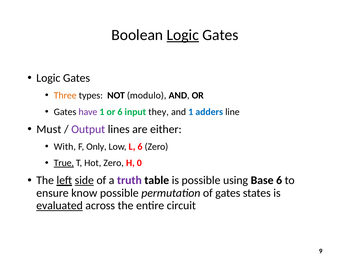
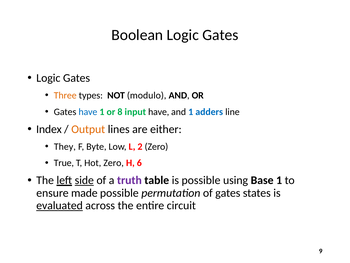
Logic underline: present -> none (183, 35)
have colour: purple -> blue (88, 112)
or 6: 6 -> 8 (120, 112)
input they: they -> have (159, 112)
Must: Must -> Index (49, 129)
Output colour: purple -> orange (88, 129)
With: With -> They (65, 146)
Only: Only -> Byte (96, 146)
L 6: 6 -> 2 (140, 146)
True underline: present -> none (64, 163)
0: 0 -> 6 (139, 163)
Base 6: 6 -> 1 (279, 180)
know: know -> made (84, 193)
